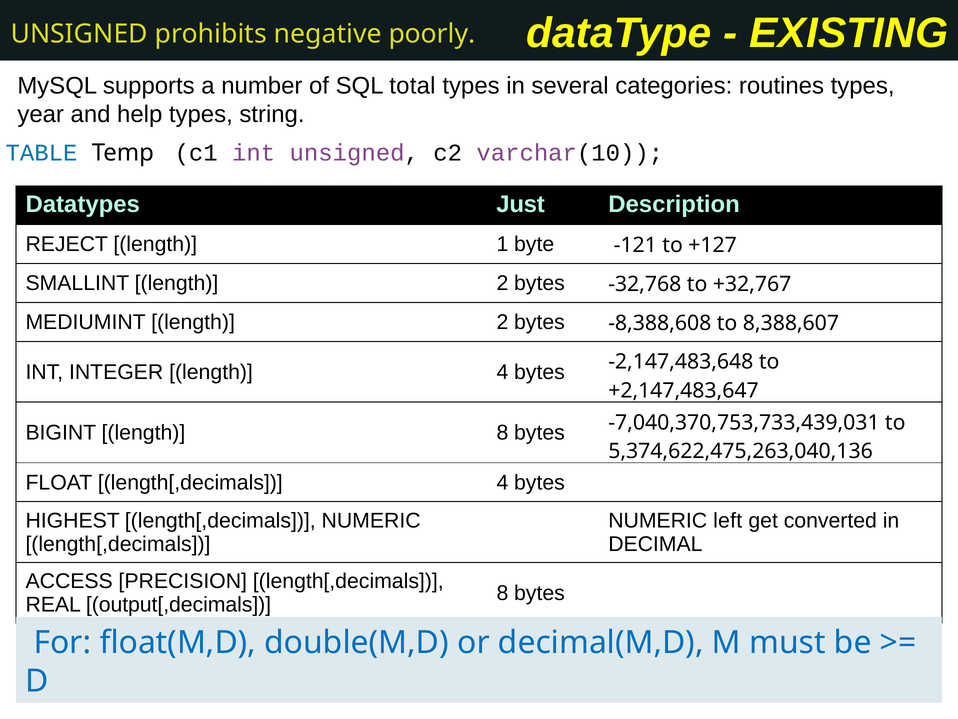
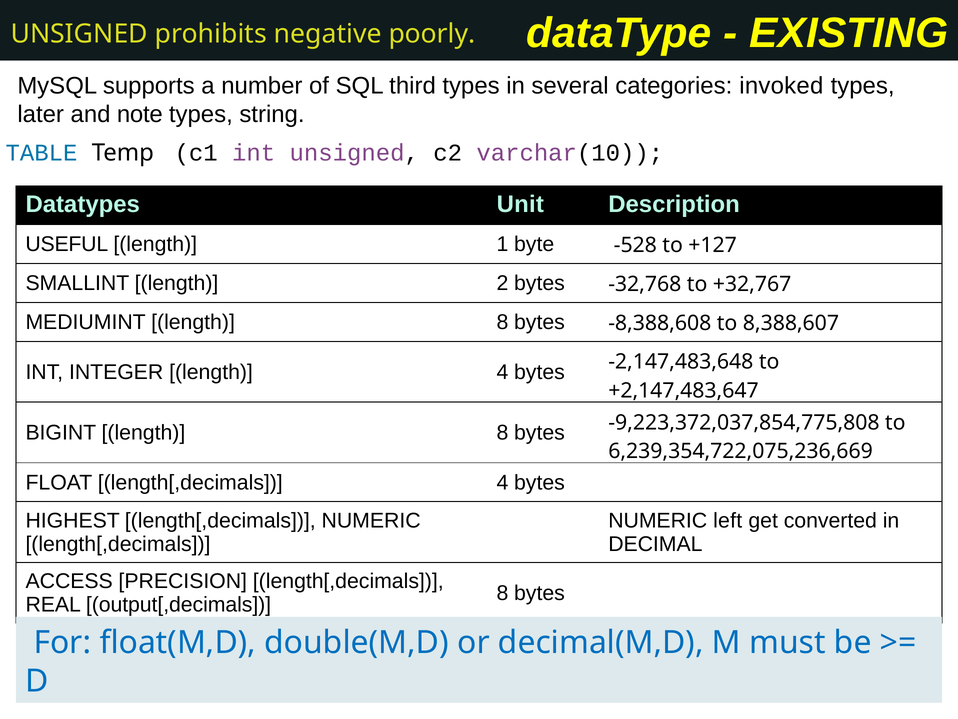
total: total -> third (413, 86)
routines: routines -> invoked (781, 86)
year: year -> later (41, 114)
help: help -> note (140, 114)
Just: Just -> Unit (520, 204)
REJECT: REJECT -> USEFUL (67, 244)
-121: -121 -> -528 (635, 245)
MEDIUMINT length 2: 2 -> 8 (502, 322)
-7,040,370,753,733,439,031: -7,040,370,753,733,439,031 -> -9,223,372,037,854,775,808 (744, 422)
5,374,622,475,263,040,136: 5,374,622,475,263,040,136 -> 6,239,354,722,075,236,669 (741, 451)
